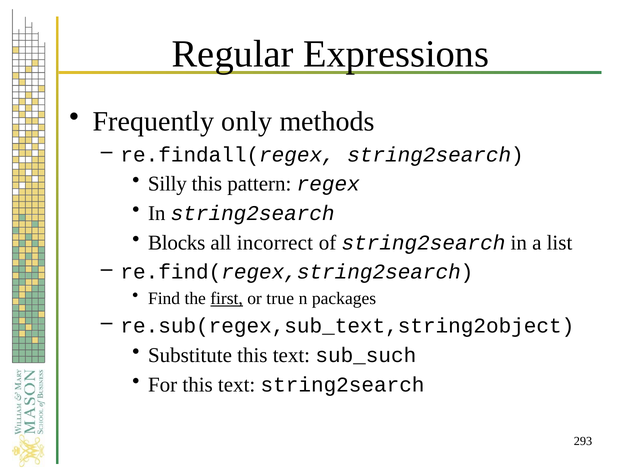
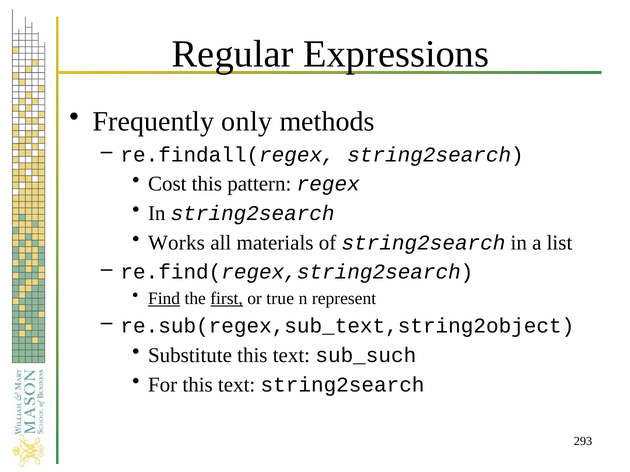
Silly: Silly -> Cost (167, 184)
Blocks: Blocks -> Works (176, 243)
incorrect: incorrect -> materials (275, 243)
Find underline: none -> present (164, 299)
packages: packages -> represent (344, 299)
